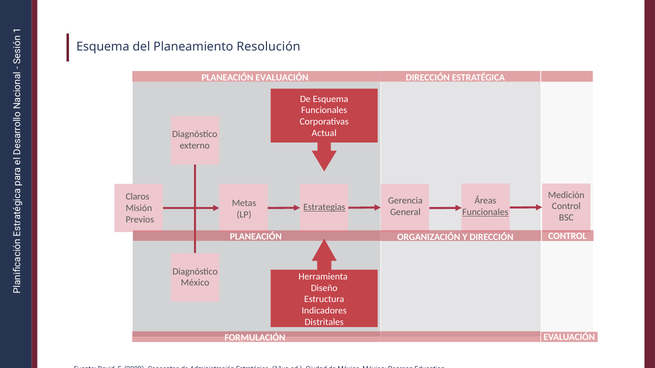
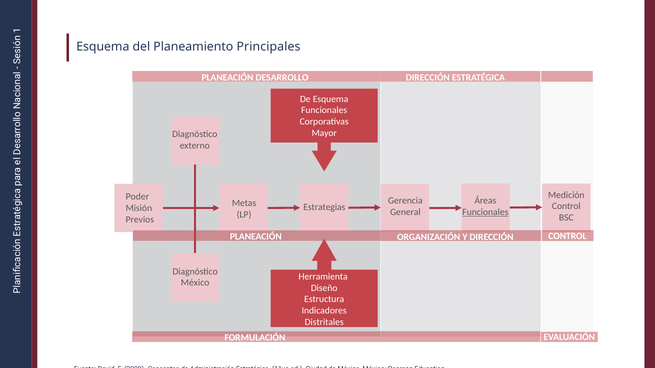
Resolución: Resolución -> Principales (268, 47)
PLANEACIÓN EVALUACIÓN: EVALUACIÓN -> DESARROLLO (282, 78)
Actual: Actual -> Mayor (324, 133)
Claros: Claros -> Poder (137, 197)
Estrategias underline: present -> none (324, 207)
